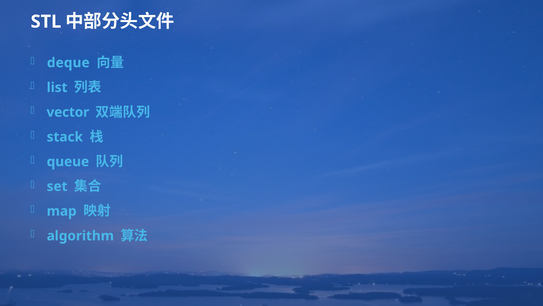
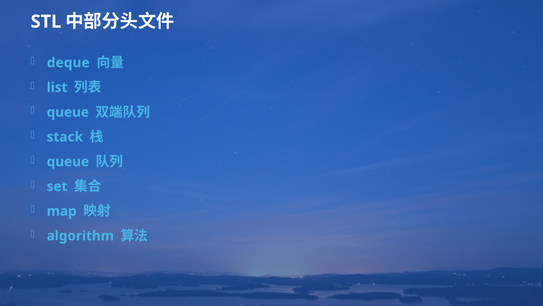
vector: vector -> queue (68, 112)
